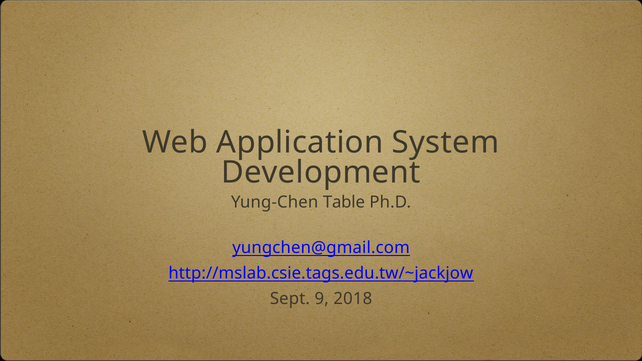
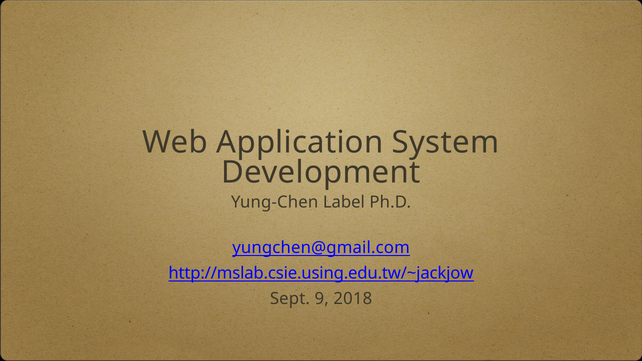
Table: Table -> Label (344, 202)
http://mslab.csie.tags.edu.tw/~jackjow: http://mslab.csie.tags.edu.tw/~jackjow -> http://mslab.csie.using.edu.tw/~jackjow (321, 273)
